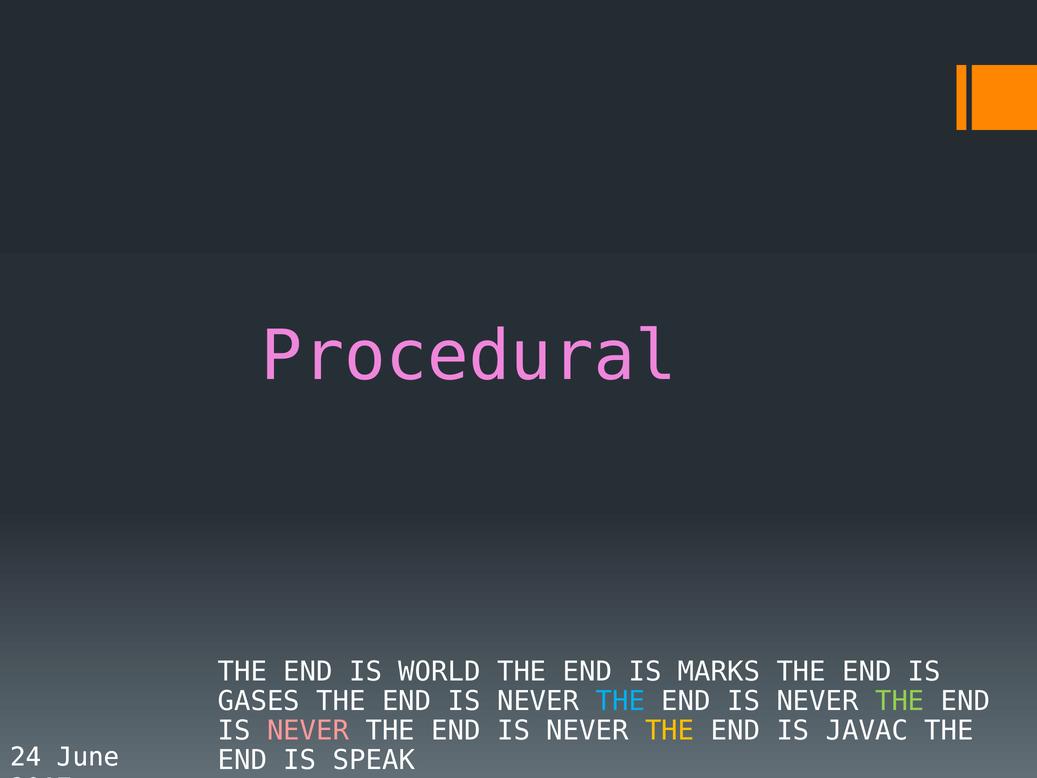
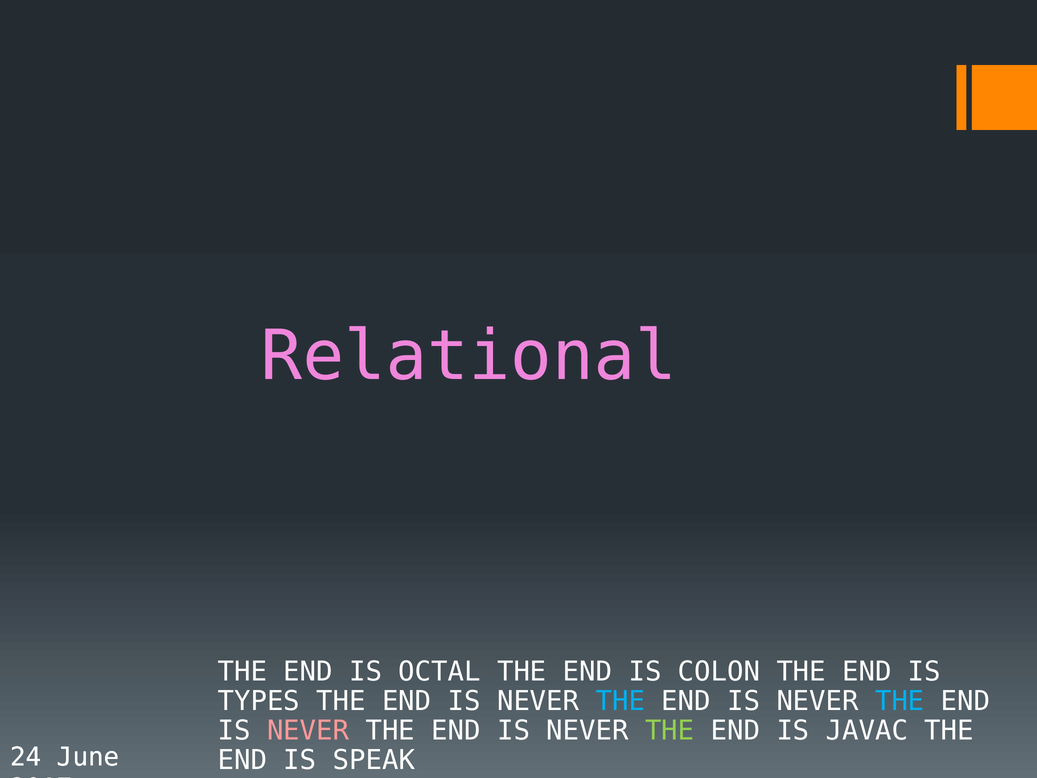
Procedural: Procedural -> Relational (469, 356)
WORLD: WORLD -> OCTAL (440, 671)
MARKS: MARKS -> COLON (719, 671)
GASES: GASES -> TYPES (259, 701)
THE colour: light green -> light blue (900, 701)
THE colour: yellow -> light green (670, 731)
